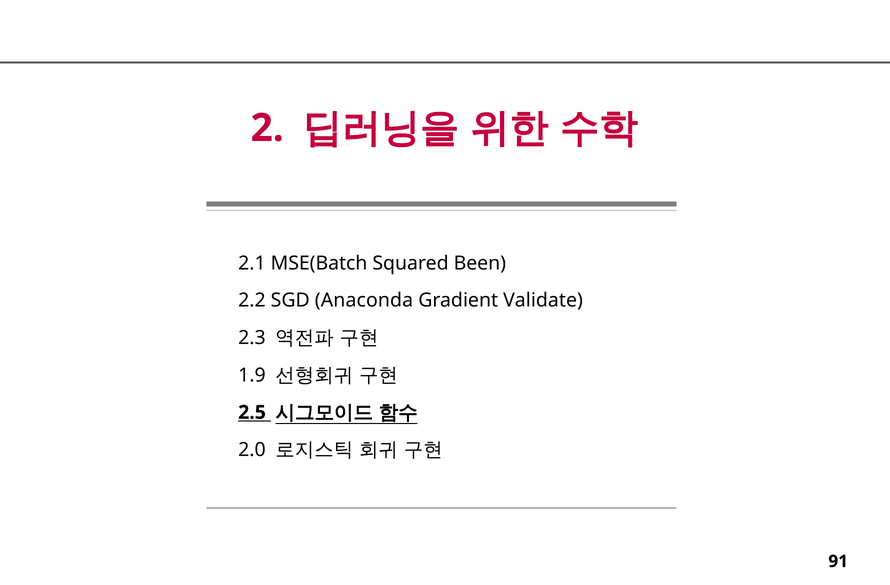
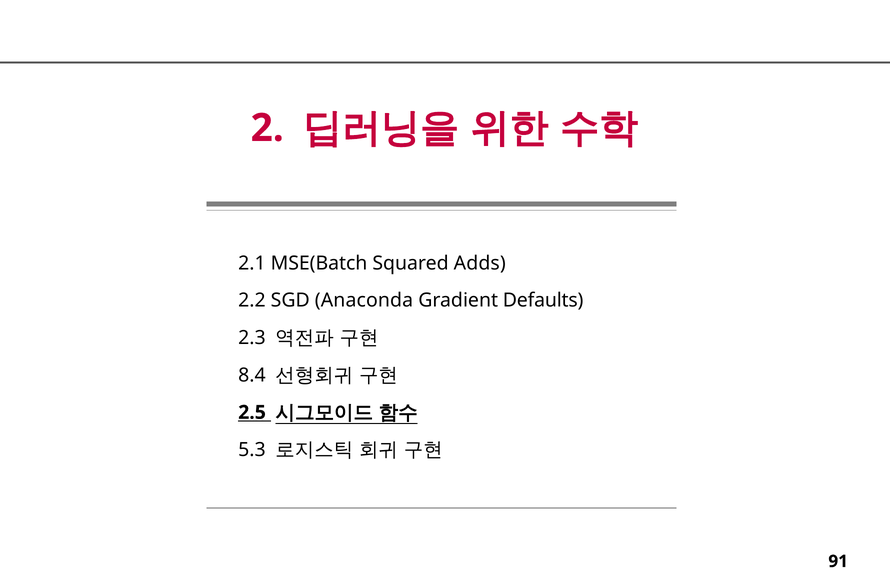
Been: Been -> Adds (480, 263)
Validate: Validate -> Defaults (543, 300)
1.9: 1.9 -> 8.4 (252, 375)
2.0: 2.0 -> 5.3 (252, 449)
